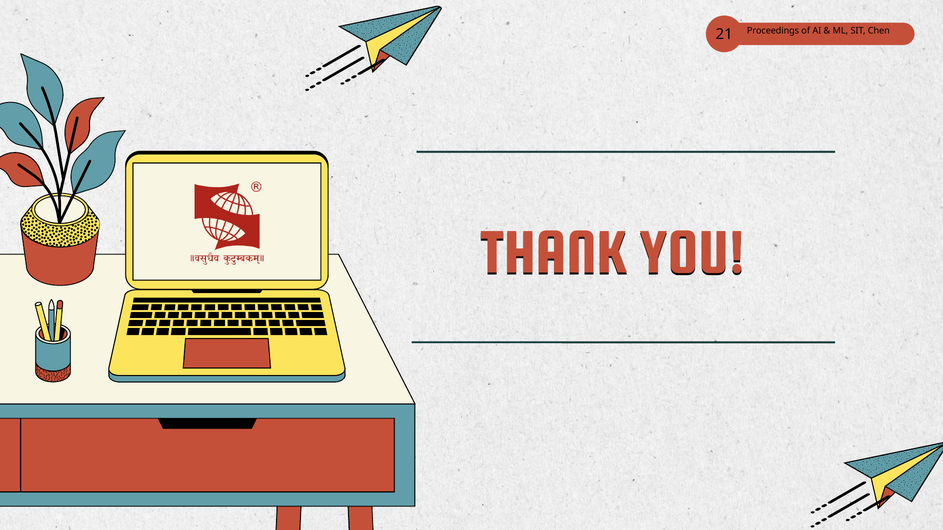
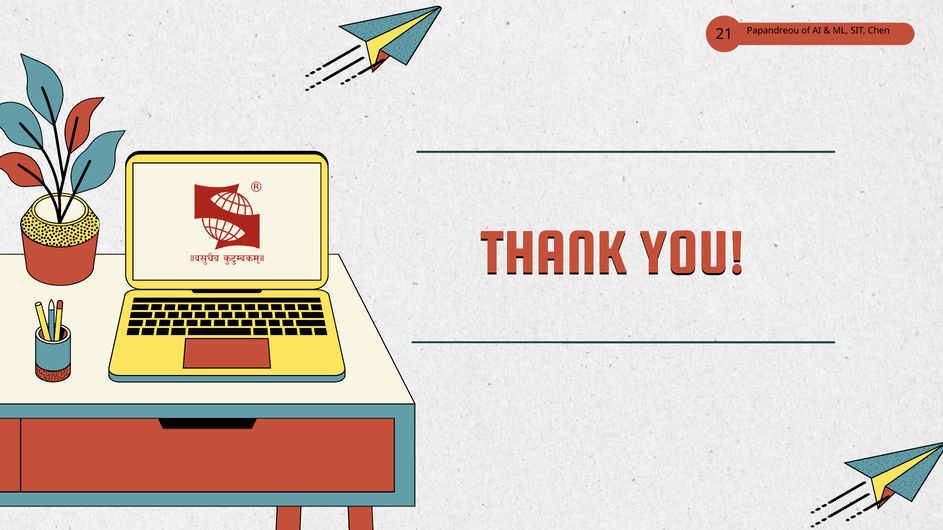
Proceedings: Proceedings -> Papandreou (773, 31)
